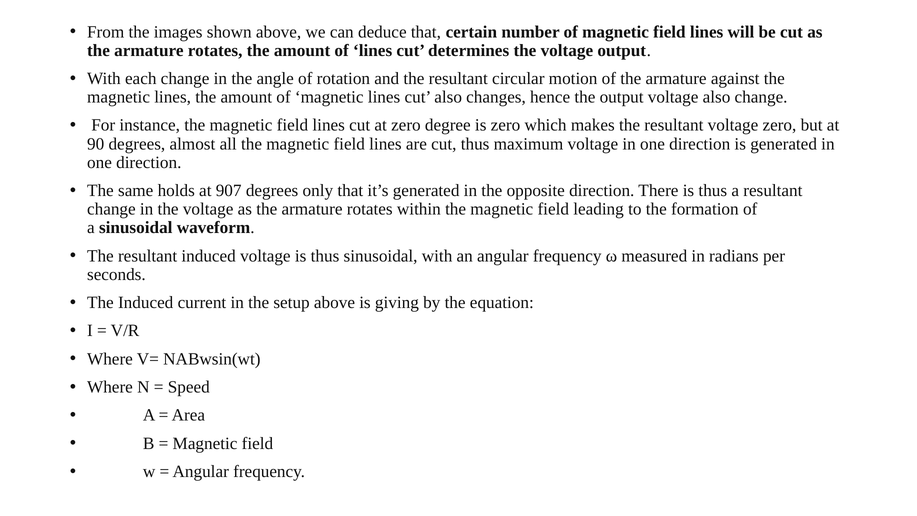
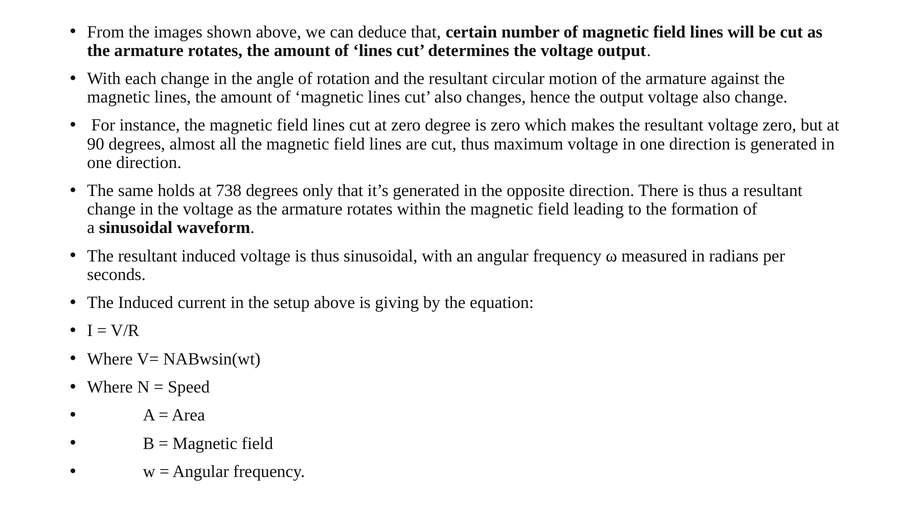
907: 907 -> 738 (229, 191)
